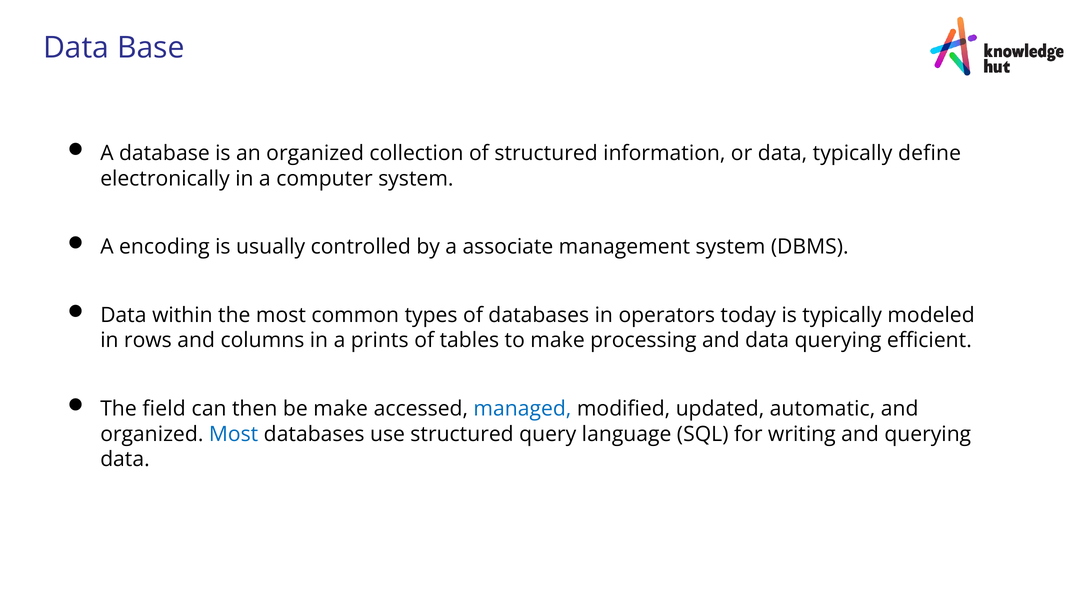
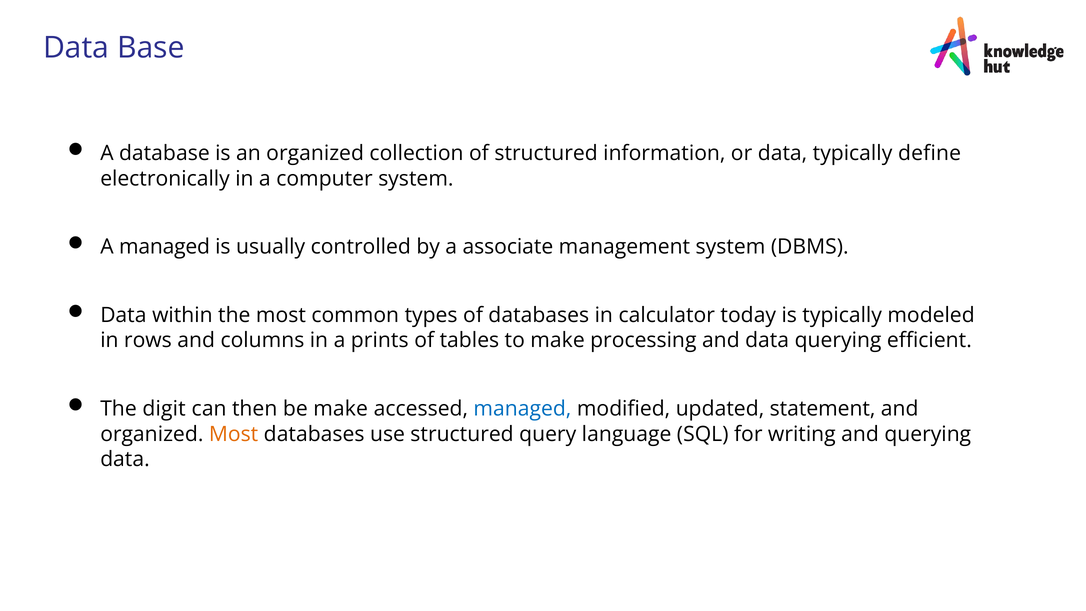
A encoding: encoding -> managed (165, 247)
operators: operators -> calculator (667, 315)
field: field -> digit (164, 409)
automatic: automatic -> statement (823, 409)
Most colour: blue -> orange (234, 434)
